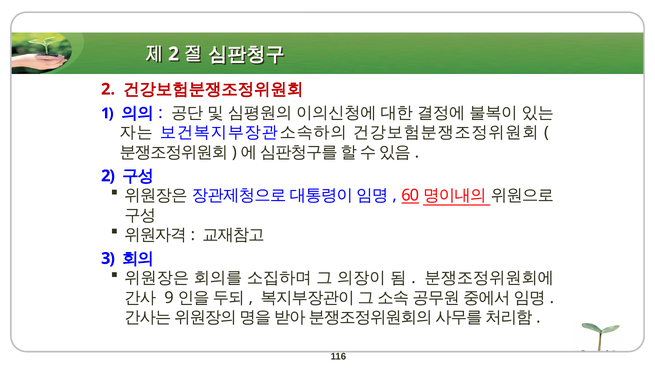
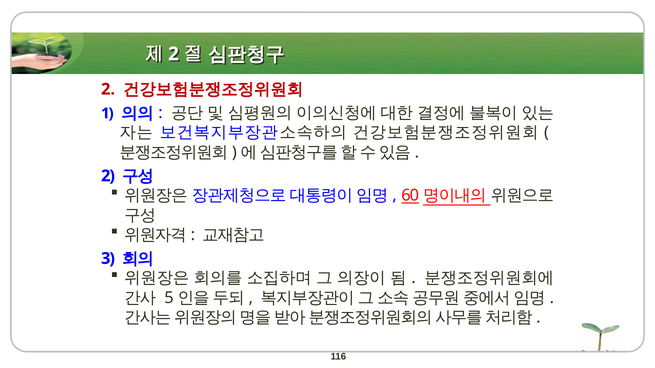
9: 9 -> 5 (169, 298)
